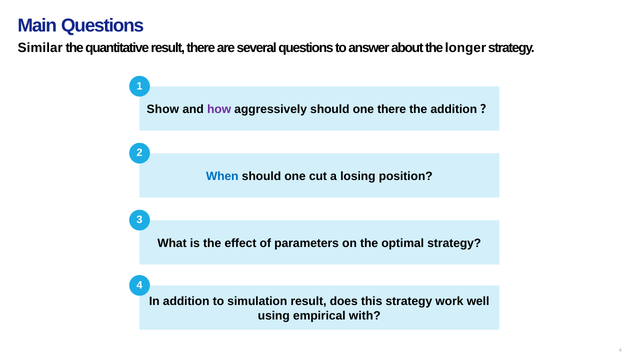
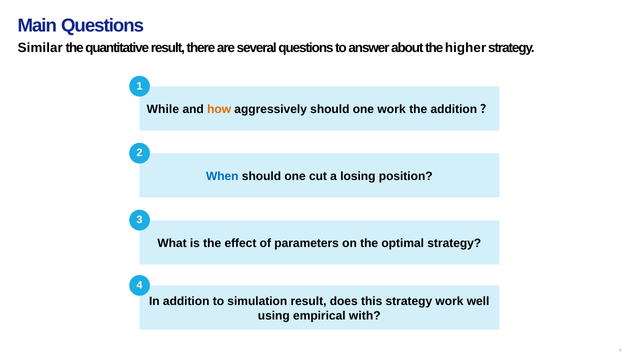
longer: longer -> higher (466, 48)
Show: Show -> While (163, 109)
how colour: purple -> orange (219, 109)
one there: there -> work (392, 109)
